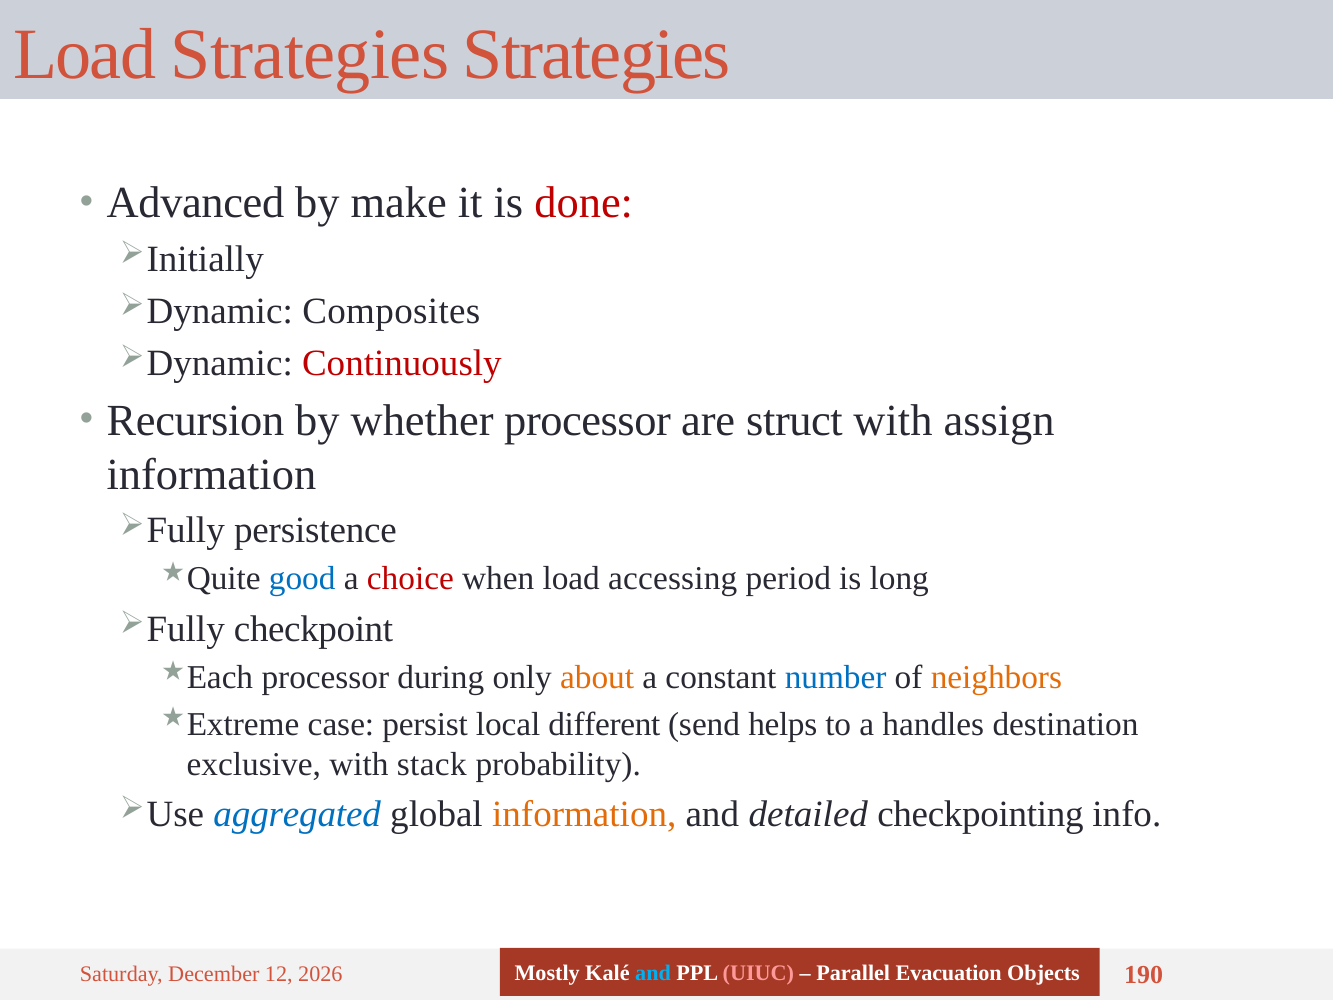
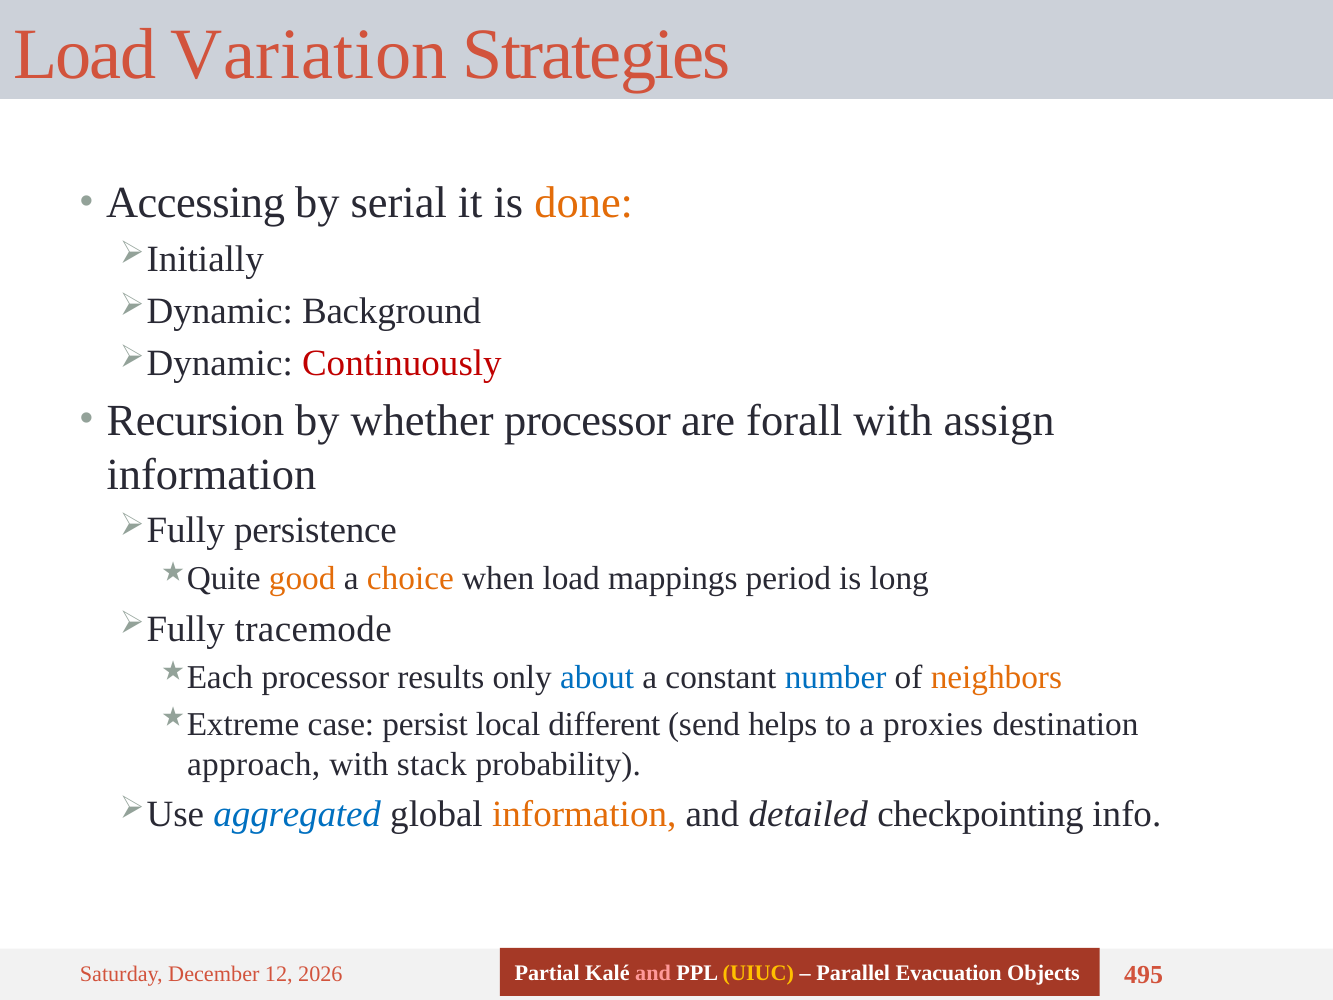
Load Strategies: Strategies -> Variation (309, 55)
Advanced: Advanced -> Accessing (196, 203)
make: make -> serial (399, 203)
done colour: red -> orange (584, 203)
Composites: Composites -> Background (392, 311)
struct: struct -> forall (794, 421)
good colour: blue -> orange (302, 579)
choice colour: red -> orange (410, 579)
accessing: accessing -> mappings (673, 579)
checkpoint: checkpoint -> tracemode (313, 629)
during: during -> results (441, 677)
about colour: orange -> blue (597, 677)
handles: handles -> proxies (933, 724)
exclusive: exclusive -> approach (254, 764)
Mostly: Mostly -> Partial (547, 973)
and colour: light blue -> pink (653, 973)
UIUC colour: pink -> yellow (758, 973)
190: 190 -> 495 (1144, 974)
